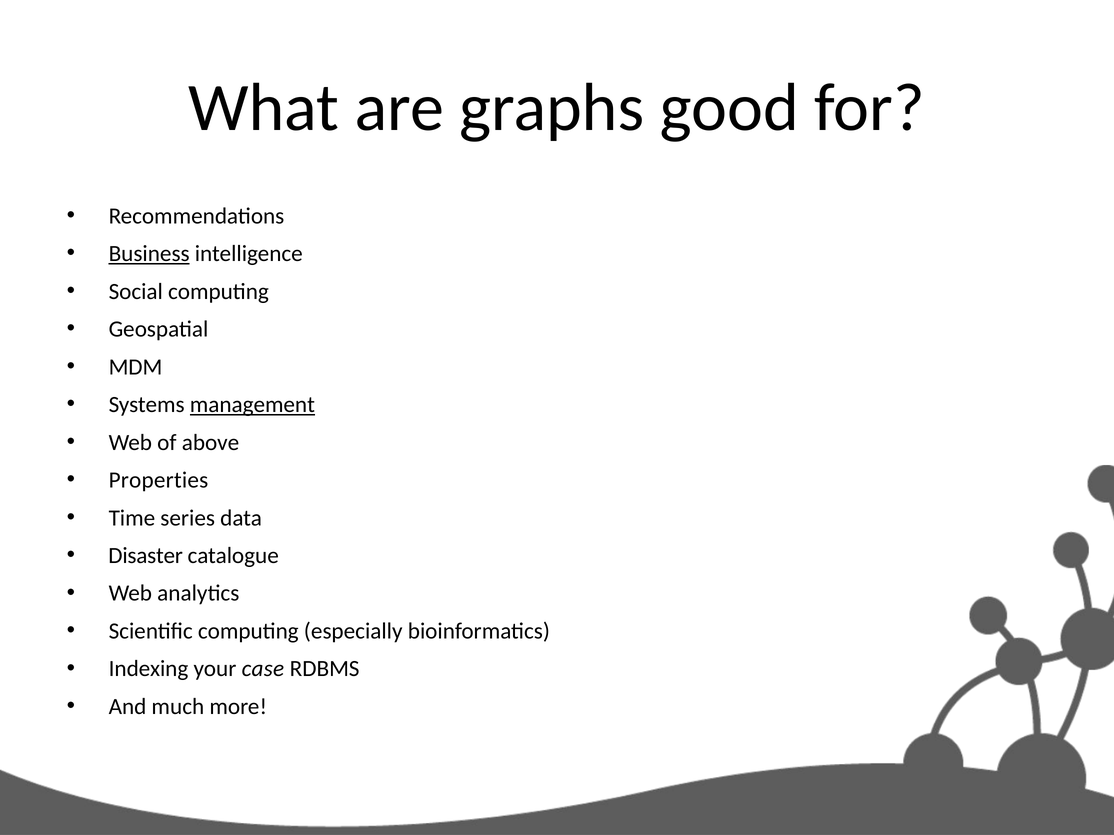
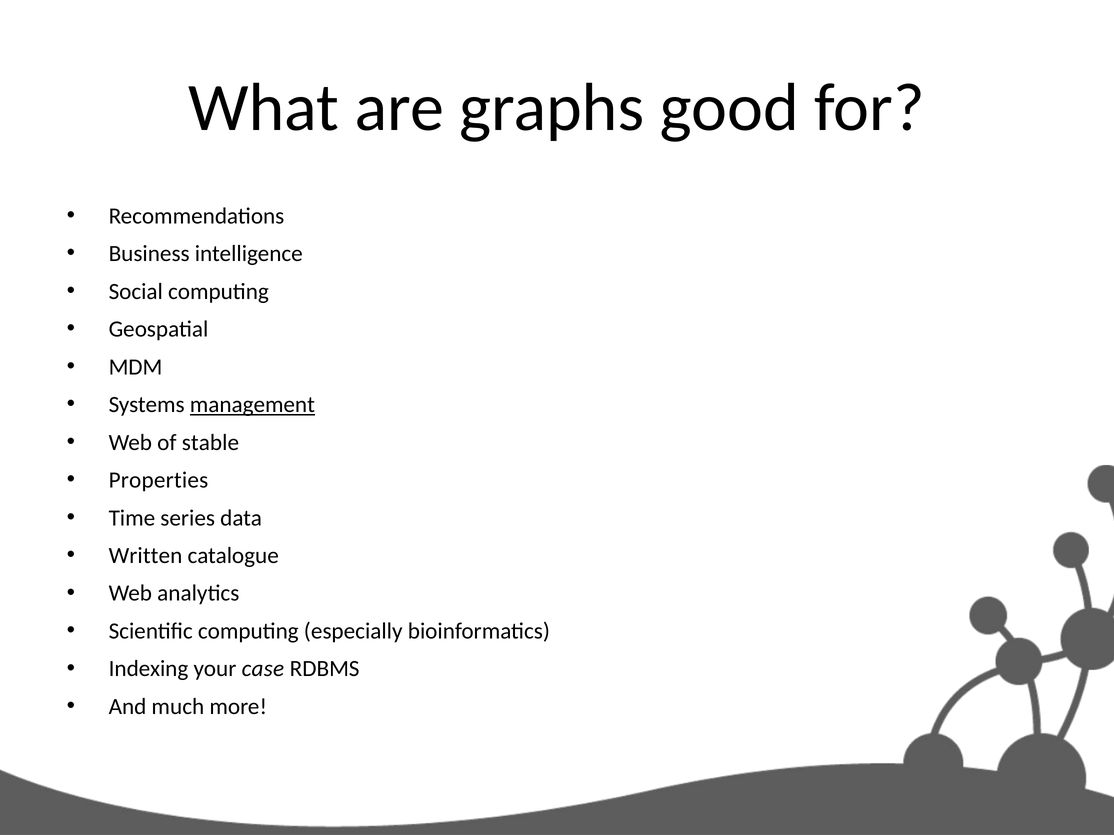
Business underline: present -> none (149, 254)
above: above -> stable (210, 443)
Disaster: Disaster -> Written (145, 556)
